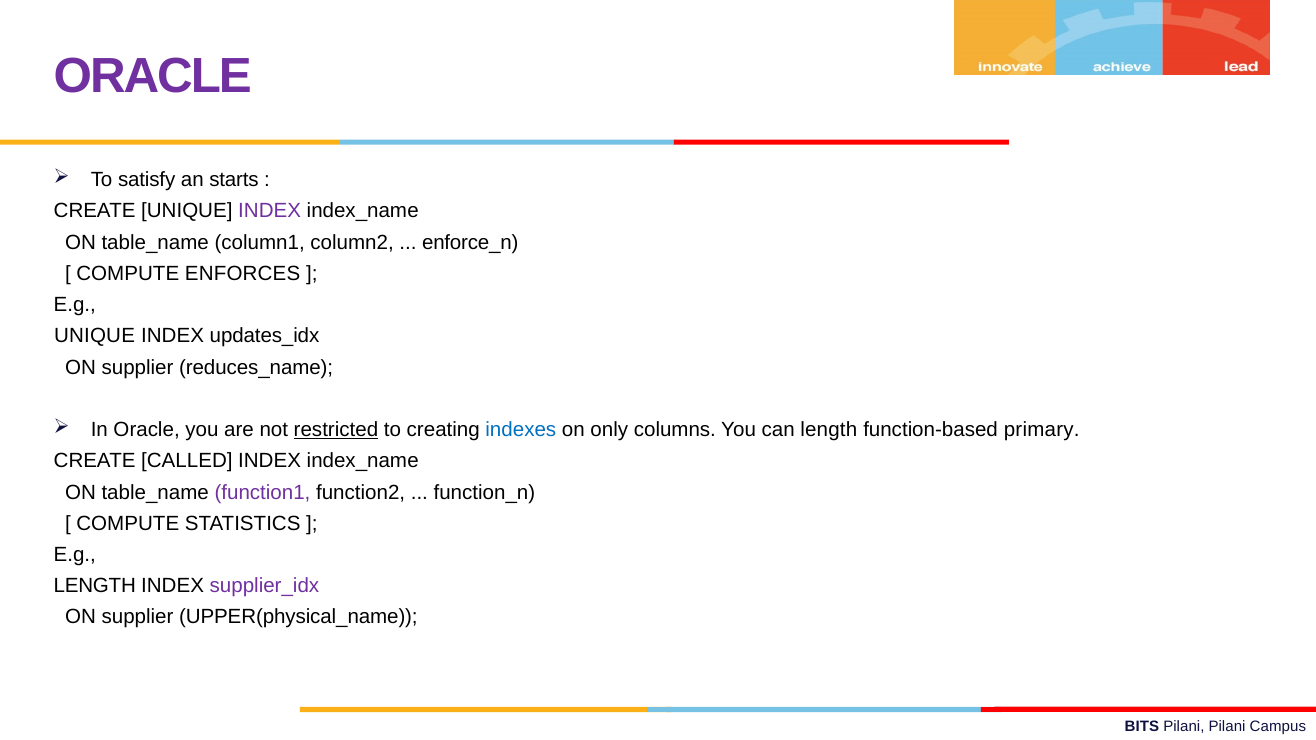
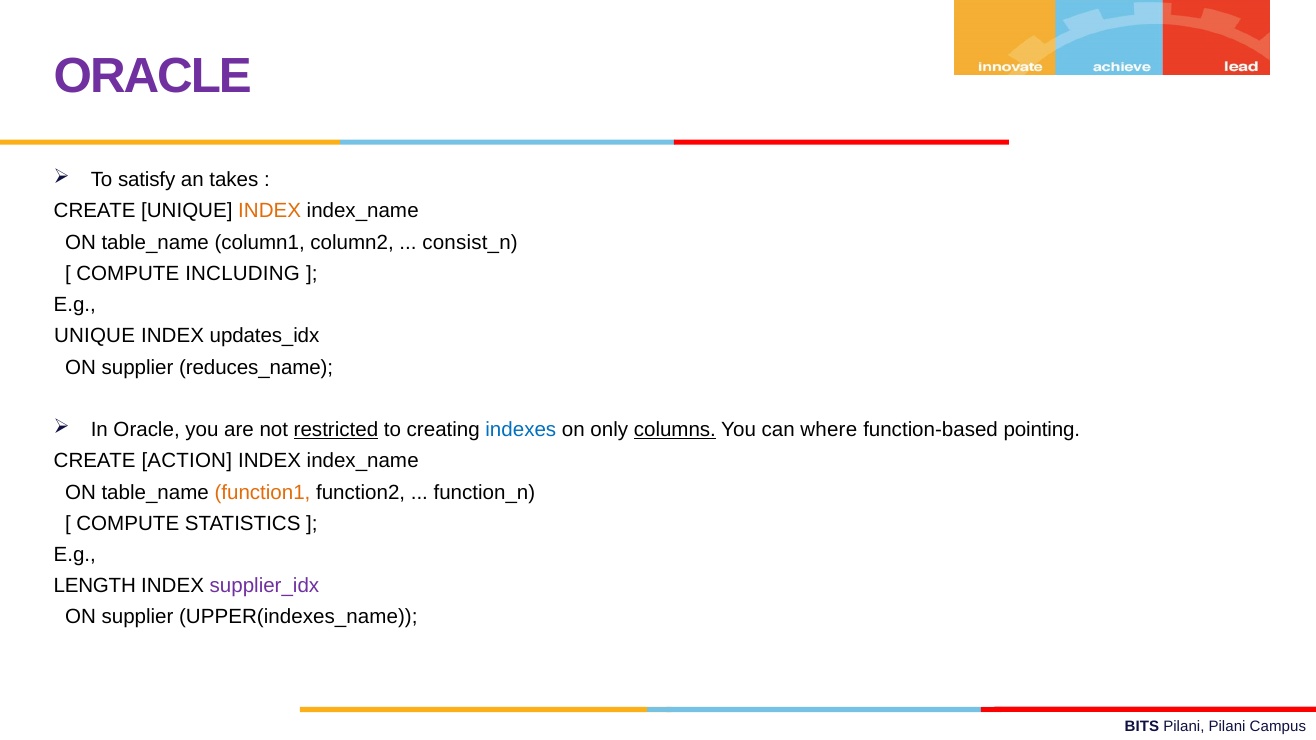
starts: starts -> takes (234, 180)
INDEX colour: purple -> orange (270, 211)
enforce_n: enforce_n -> consist_n (470, 242)
ENFORCES: ENFORCES -> INCLUDING (243, 274)
columns underline: none -> present (675, 430)
can length: length -> where (829, 430)
primary: primary -> pointing (1042, 430)
CALLED: CALLED -> ACTION (187, 461)
function1 colour: purple -> orange (262, 492)
UPPER(physical_name: UPPER(physical_name -> UPPER(indexes_name (298, 617)
